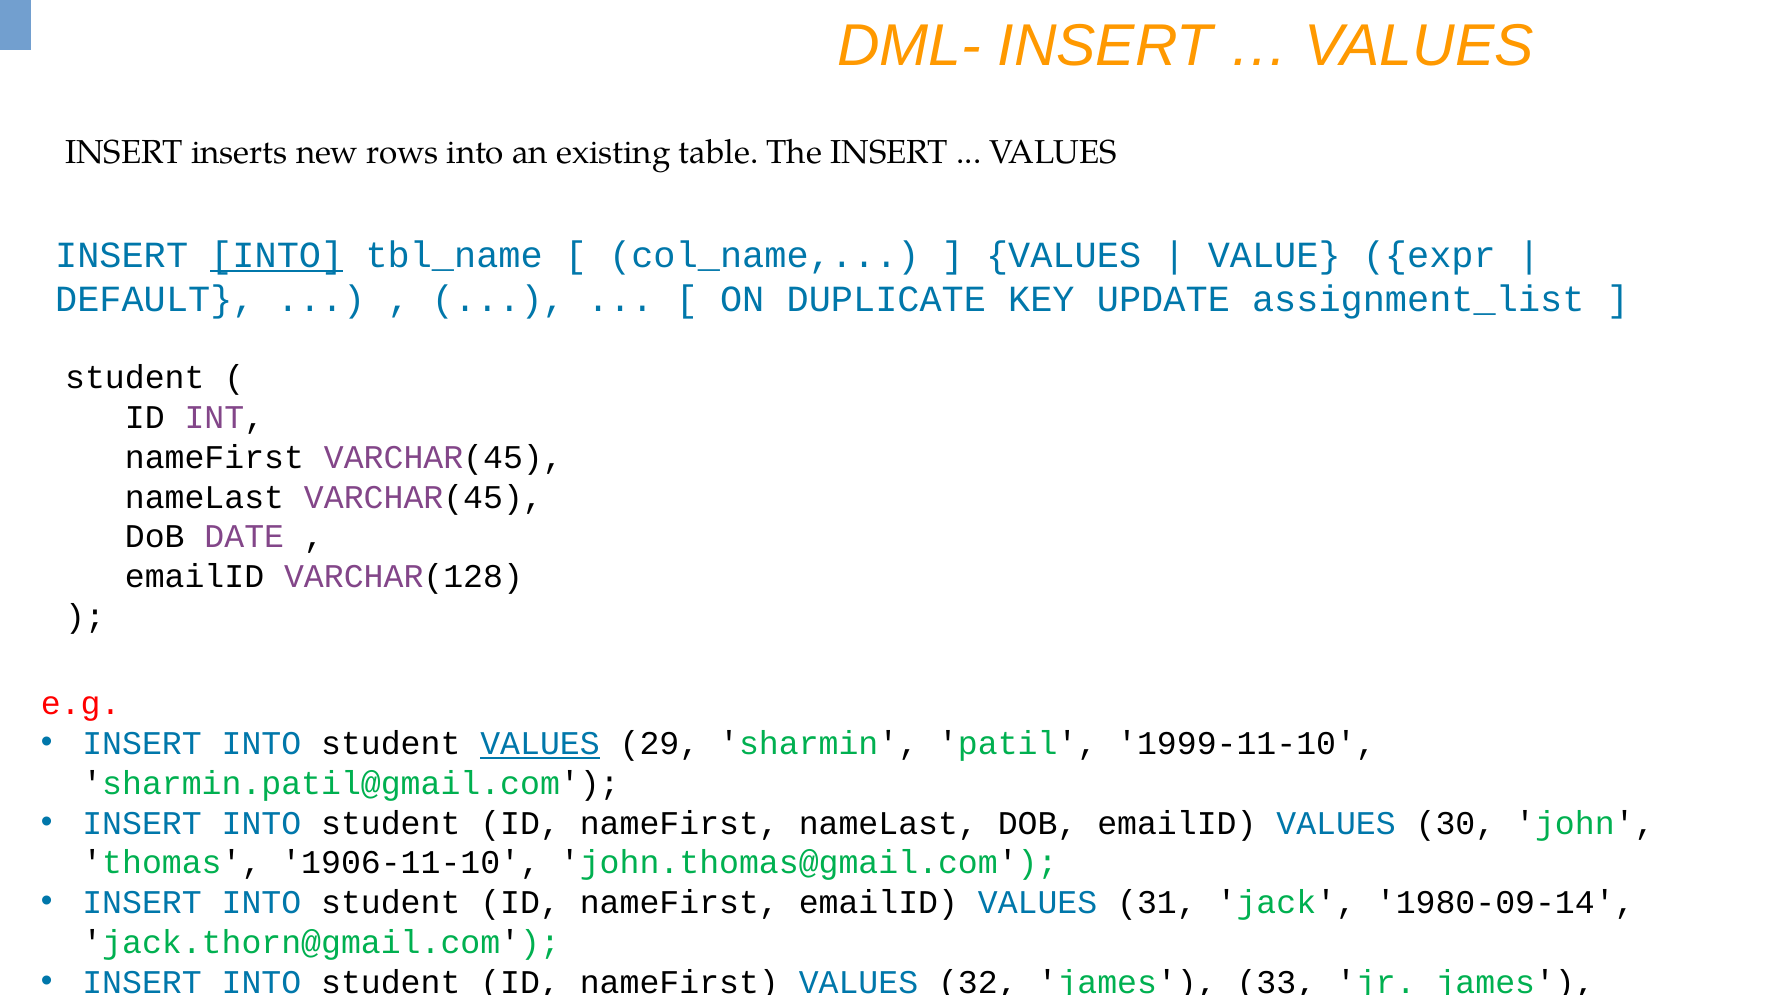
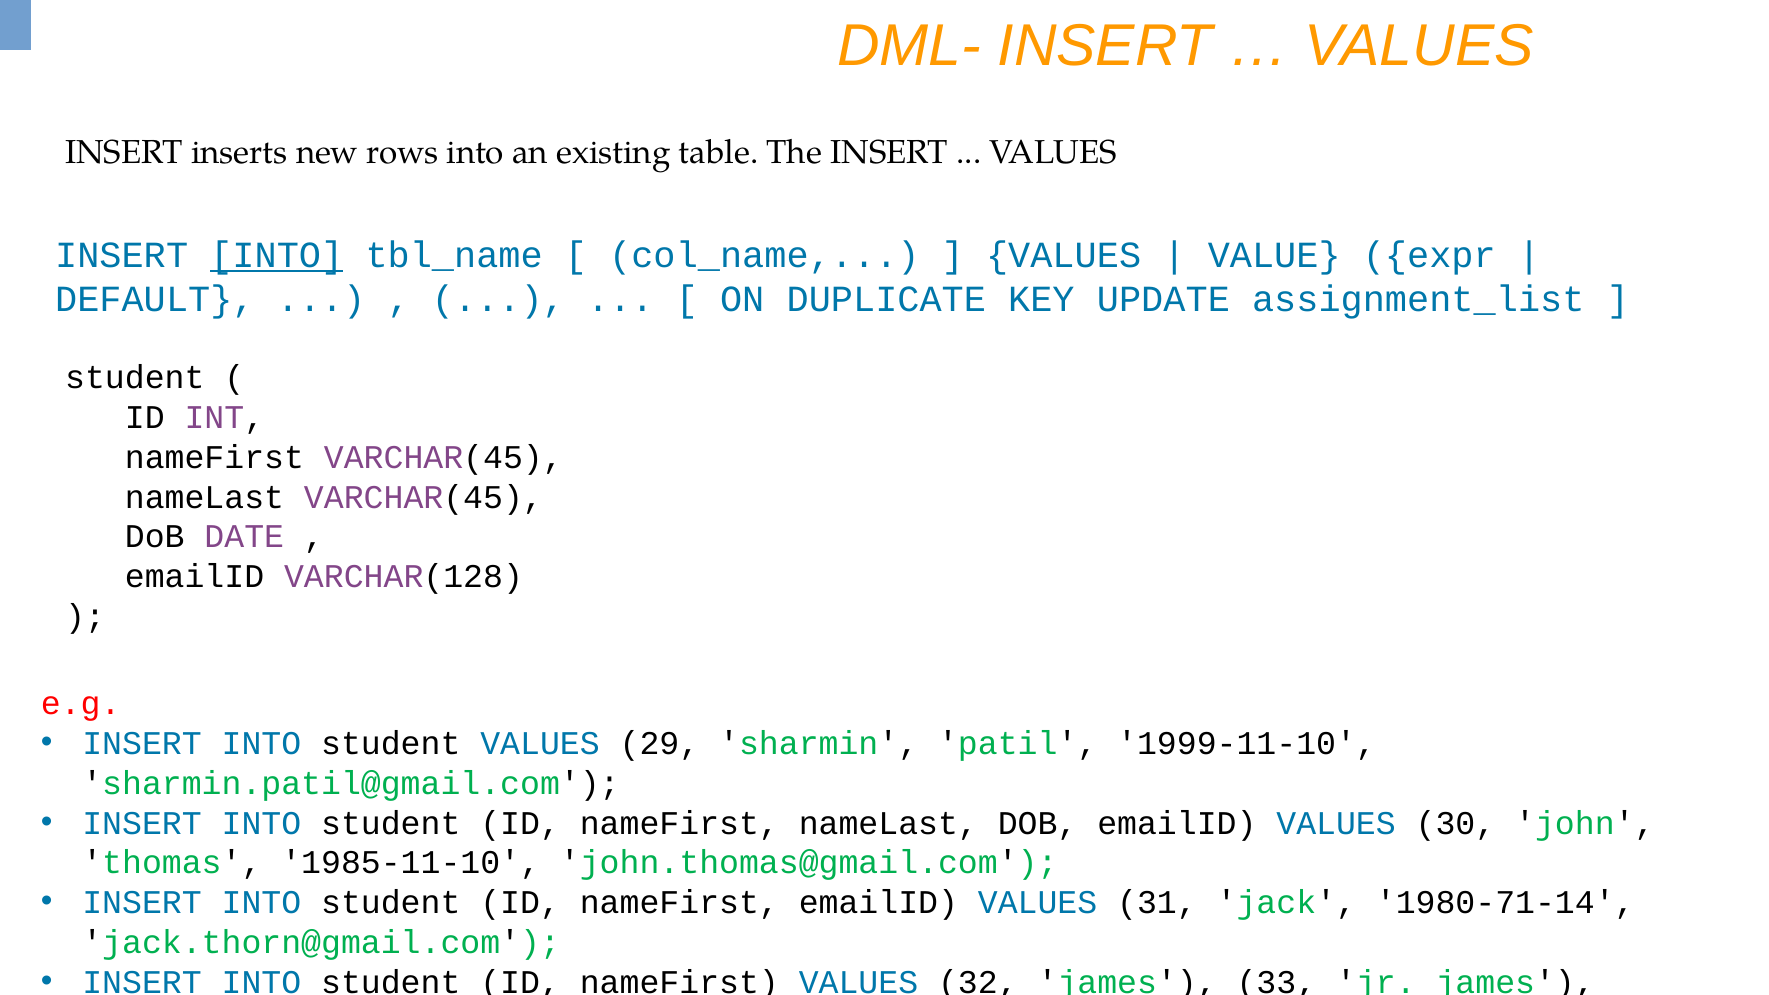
VALUES underline: present -> none (540, 744)
1906-11-10: 1906-11-10 -> 1985-11-10 (411, 863)
1980-09-14: 1980-09-14 -> 1980-71-14 (1505, 903)
